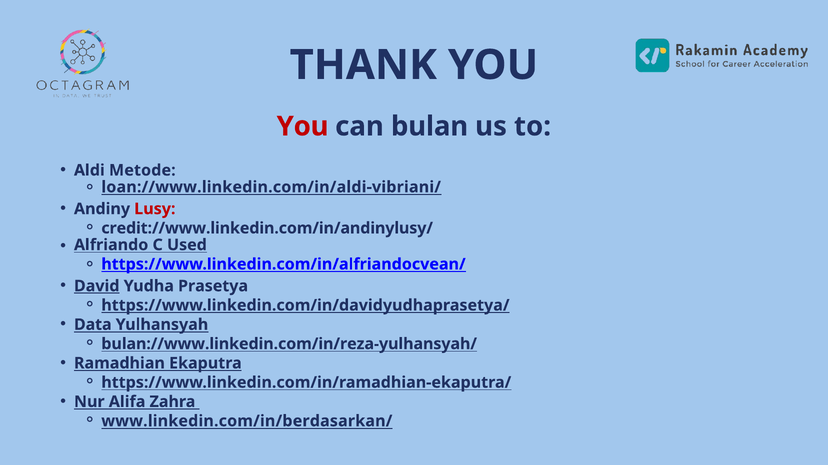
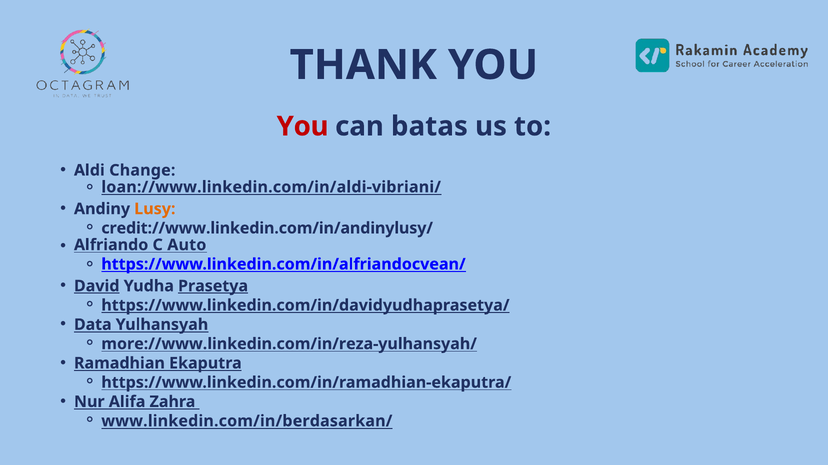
bulan: bulan -> batas (429, 127)
Metode: Metode -> Change (142, 171)
Lusy colour: red -> orange (155, 209)
Used: Used -> Auto (187, 245)
Prasetya underline: none -> present (213, 286)
bulan://www.linkedin.com/in/reza-yulhansyah/: bulan://www.linkedin.com/in/reza-yulhansyah/ -> more://www.linkedin.com/in/reza-yulhansyah/ (289, 344)
